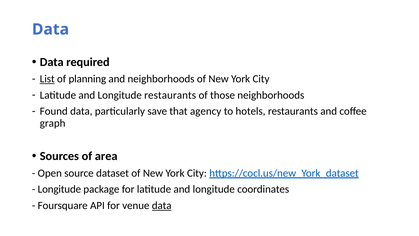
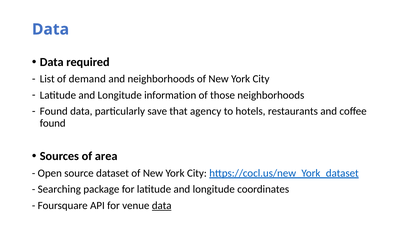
List underline: present -> none (47, 79)
planning: planning -> demand (87, 79)
Longitude restaurants: restaurants -> information (170, 95)
graph: graph -> found (53, 123)
Longitude: Longitude -> Searching (59, 189)
